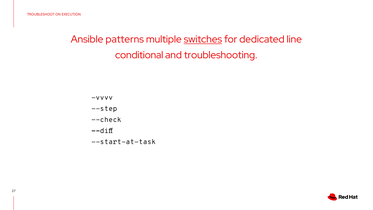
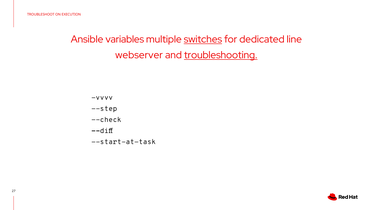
patterns: patterns -> variables (125, 39)
conditional: conditional -> webserver (139, 55)
troubleshooting underline: none -> present (221, 55)
